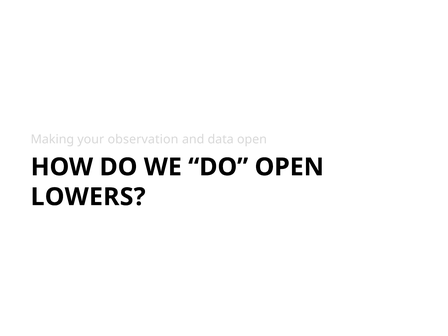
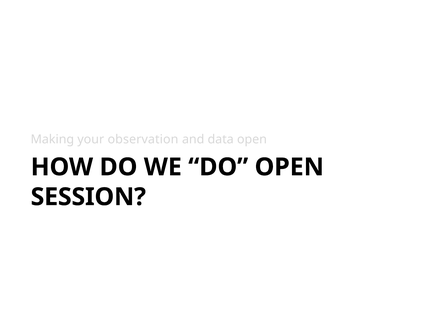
LOWERS: LOWERS -> SESSION (88, 197)
